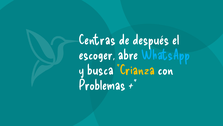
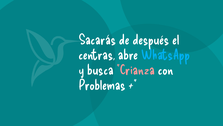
Centras: Centras -> Sacarás (97, 40)
escoger: escoger -> centras (97, 55)
Crianza colour: yellow -> pink (136, 70)
